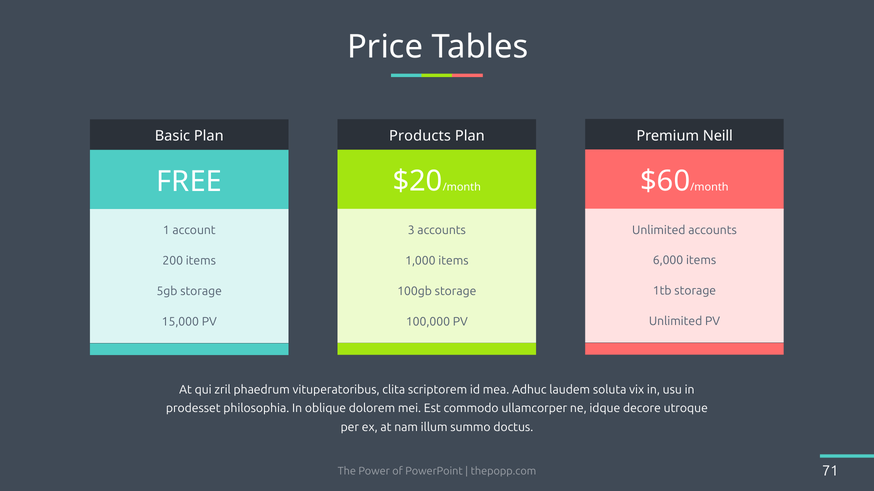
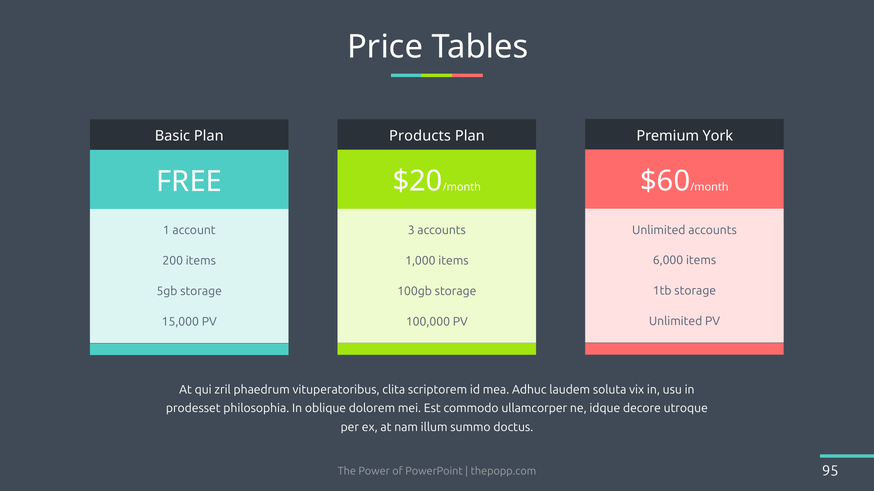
Neill: Neill -> York (718, 136)
71: 71 -> 95 (830, 471)
